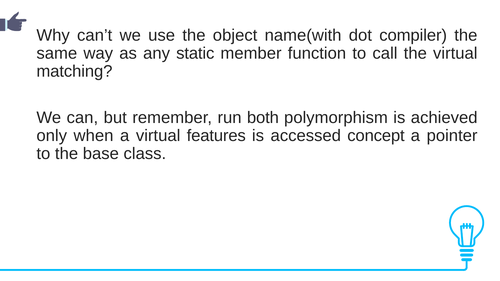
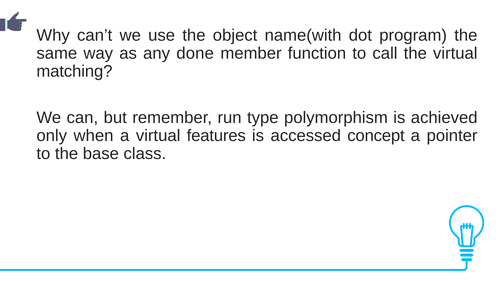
compiler: compiler -> program (413, 35)
static: static -> done (195, 53)
both: both -> type (263, 118)
